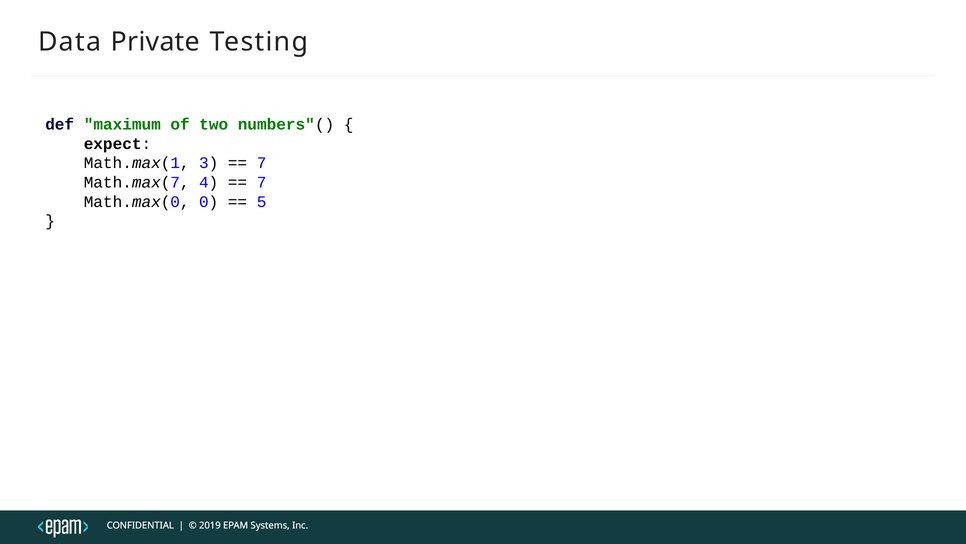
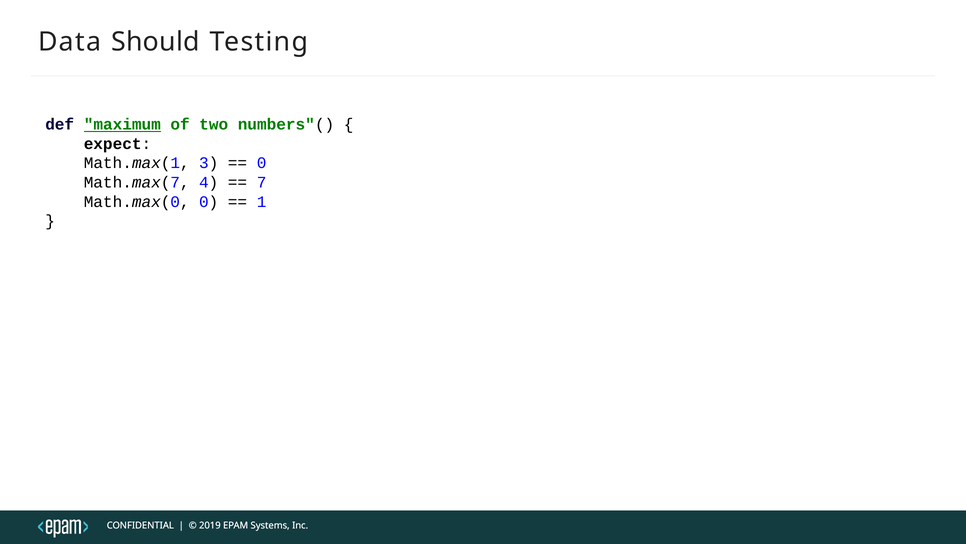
Private: Private -> Should (155, 42)
maximum underline: none -> present (122, 124)
7: 7 -> 0 (262, 163)
5: 5 -> 1 (262, 202)
